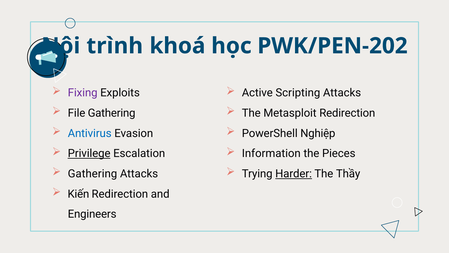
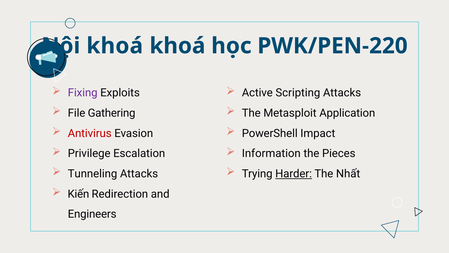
Nội trình: trình -> khoá (115, 46)
PWK/PEN-202: PWK/PEN-202 -> PWK/PEN-220 (332, 46)
Metasploit Redirection: Redirection -> Application (347, 113)
Antivirus colour: blue -> red (90, 133)
Nghiệp: Nghiệp -> Impact (318, 133)
Privilege underline: present -> none (89, 153)
Gathering: Gathering -> Tunneling (93, 173)
Thầy: Thầy -> Nhất (348, 173)
